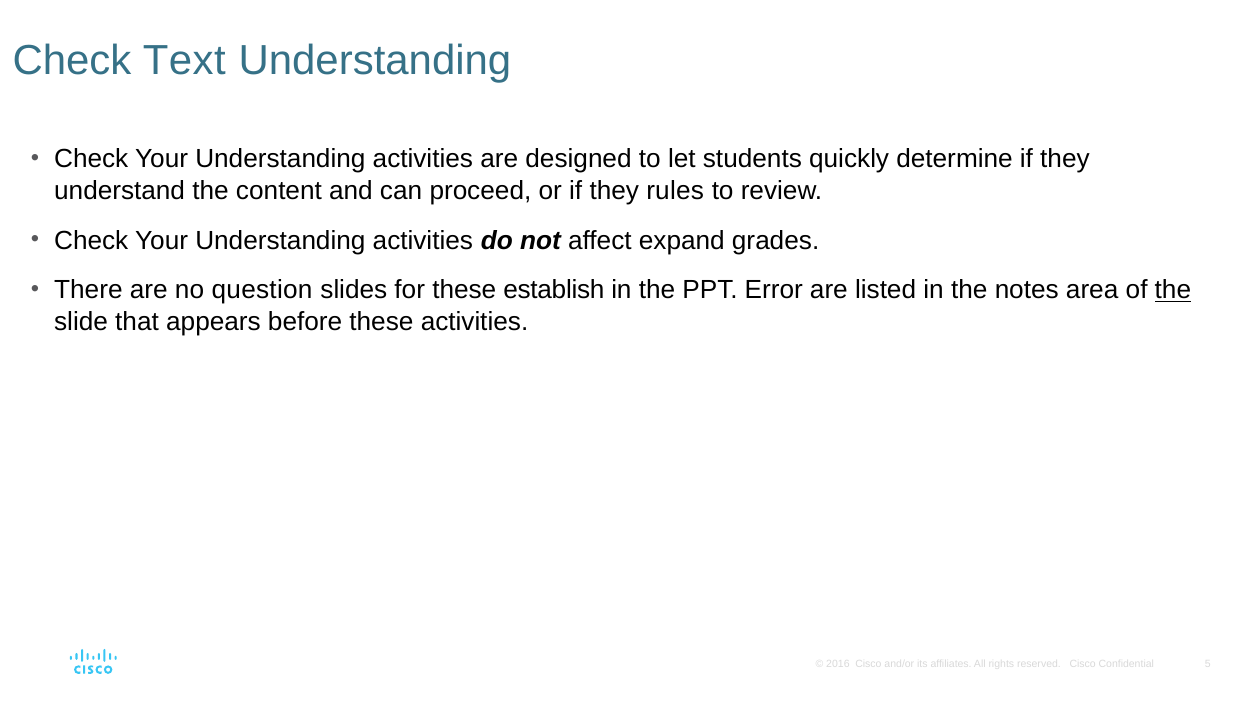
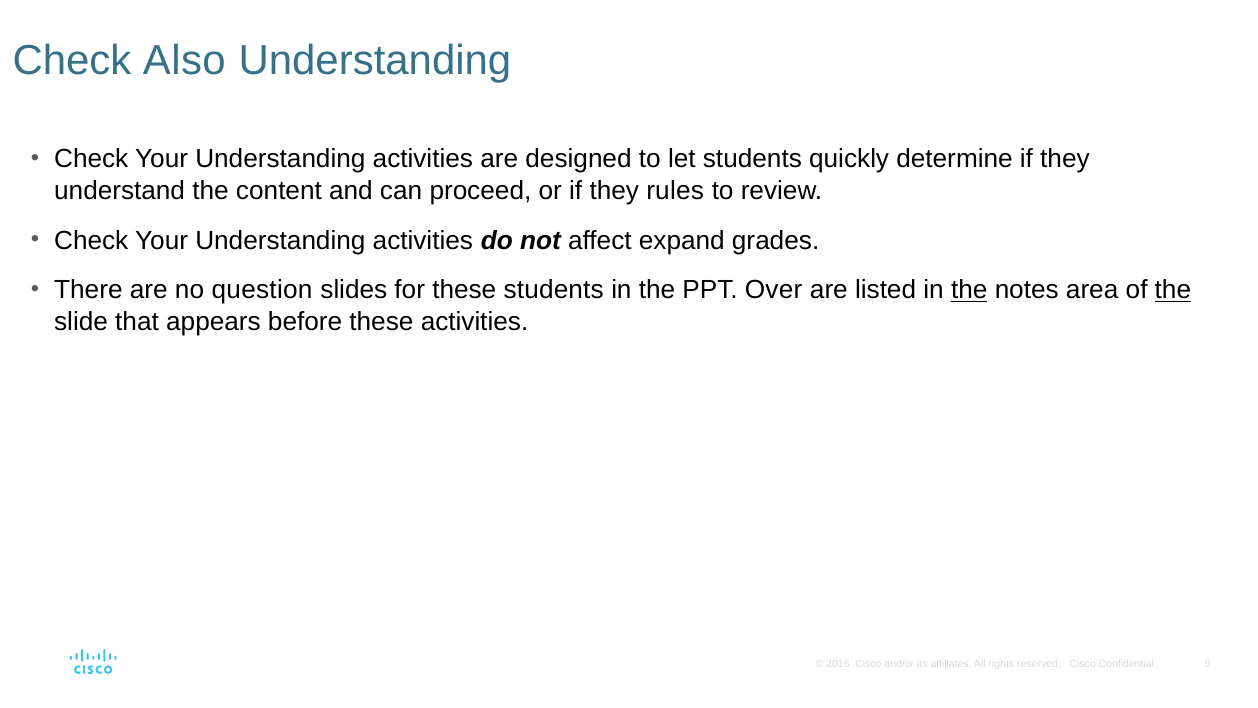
Text: Text -> Also (184, 61)
these establish: establish -> students (554, 290)
Error: Error -> Over (774, 290)
the underline: none -> present (969, 290)
